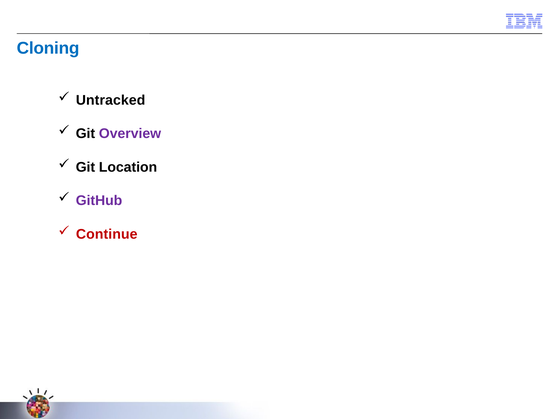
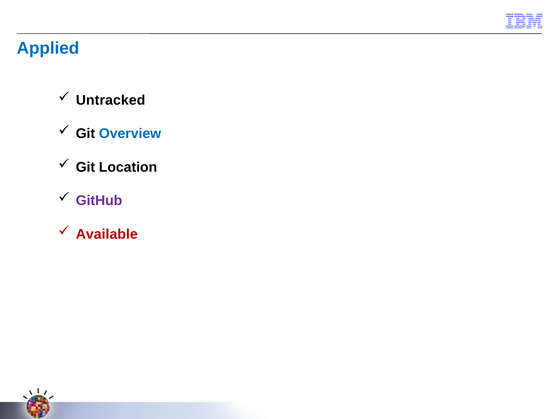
Cloning: Cloning -> Applied (48, 48)
Overview colour: purple -> blue (130, 134)
Continue: Continue -> Available (107, 234)
